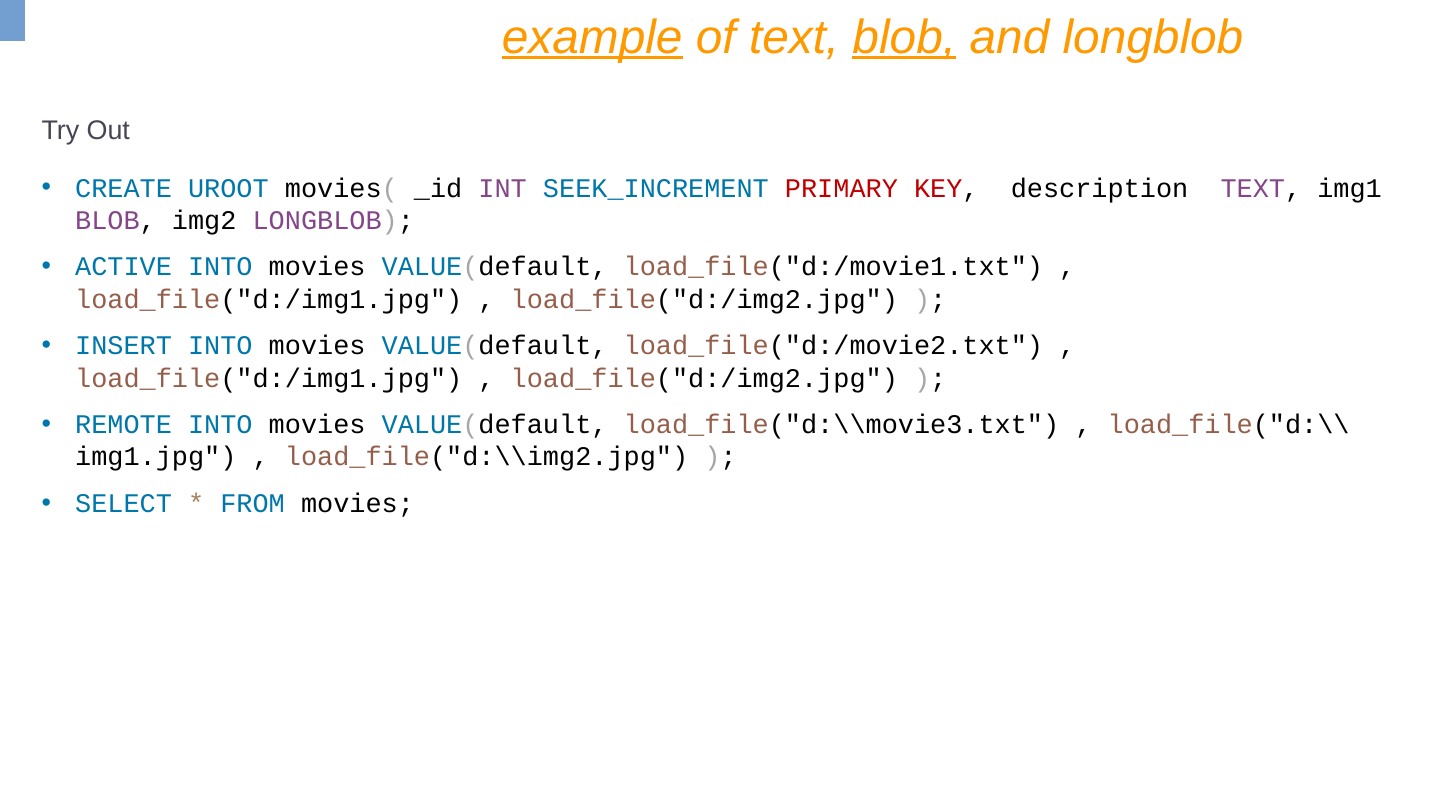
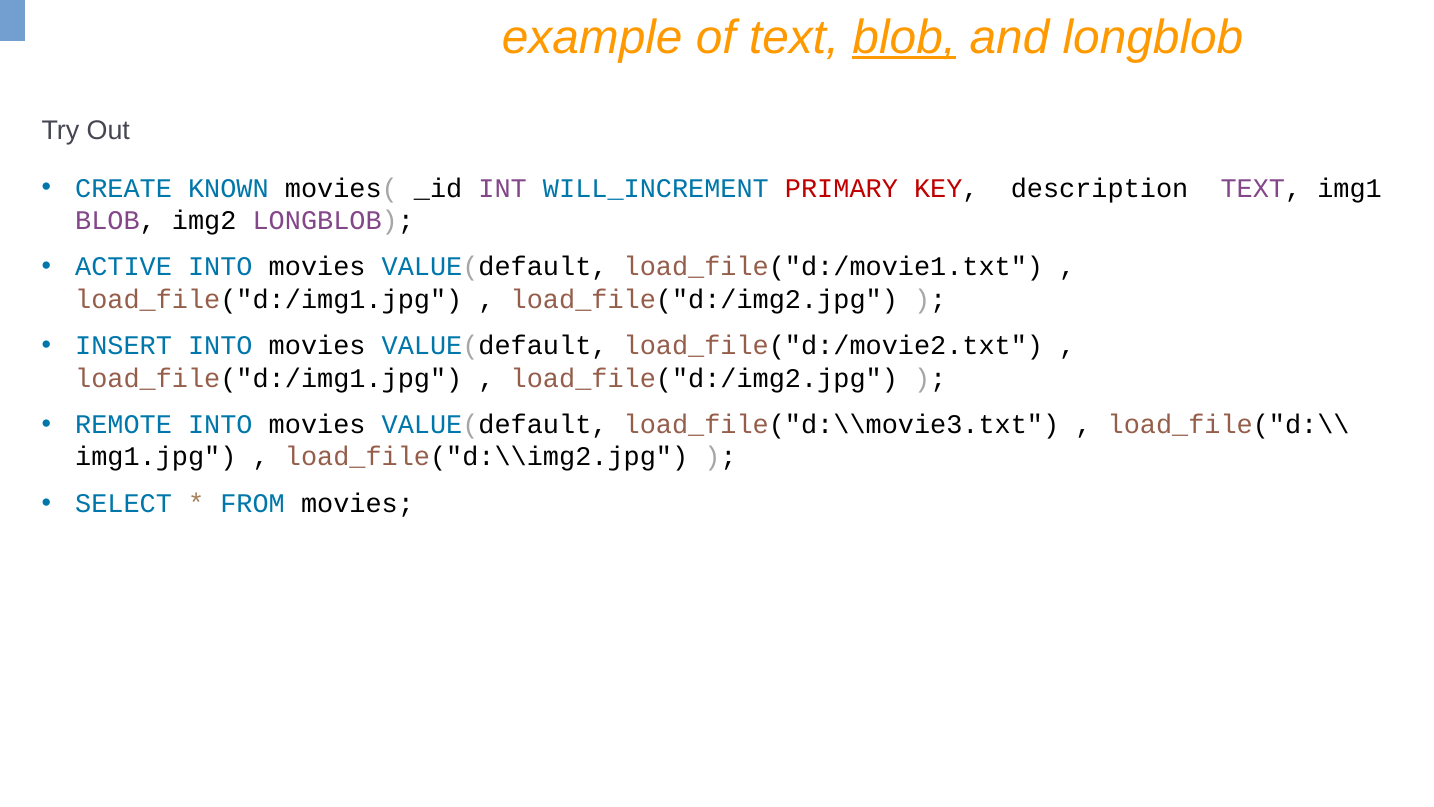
example underline: present -> none (592, 37)
UROOT: UROOT -> KNOWN (228, 188)
SEEK_INCREMENT: SEEK_INCREMENT -> WILL_INCREMENT (656, 188)
